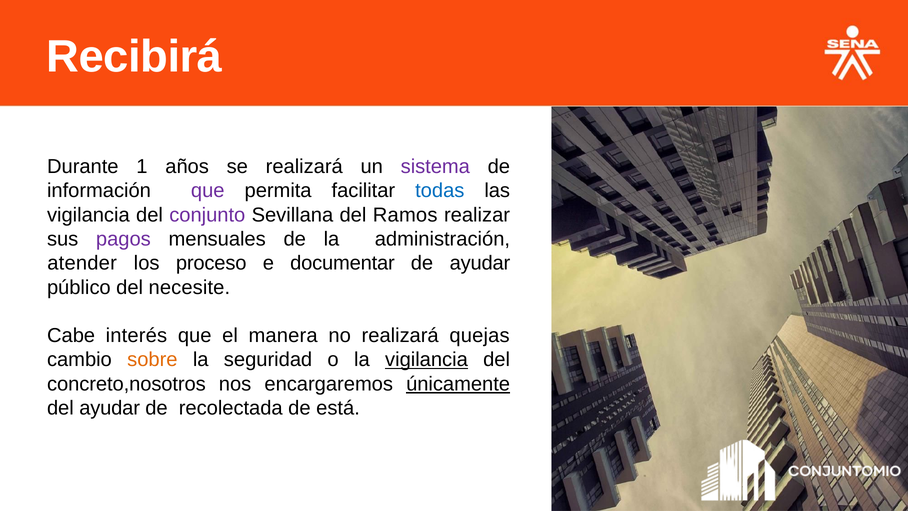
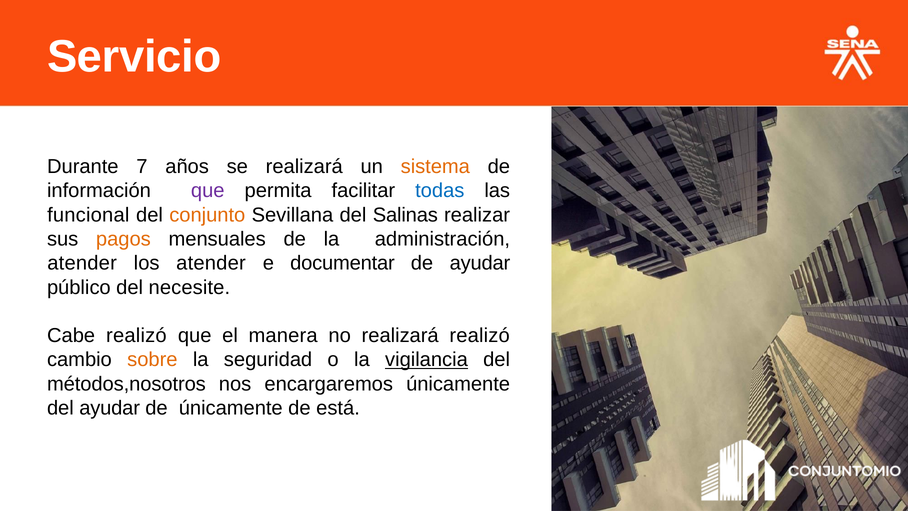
Recibirá: Recibirá -> Servicio (134, 57)
1: 1 -> 7 (142, 166)
sistema colour: purple -> orange (435, 166)
vigilancia: vigilancia -> funcional (88, 215)
conjunto colour: purple -> orange (207, 215)
Ramos: Ramos -> Salinas (405, 215)
pagos colour: purple -> orange (123, 239)
los proceso: proceso -> atender (211, 263)
Cabe interés: interés -> realizó (136, 335)
realizará quejas: quejas -> realizó (480, 335)
concreto,nosotros: concreto,nosotros -> métodos,nosotros (126, 384)
únicamente underline: present -> none (458, 384)
de recolectada: recolectada -> únicamente (231, 408)
